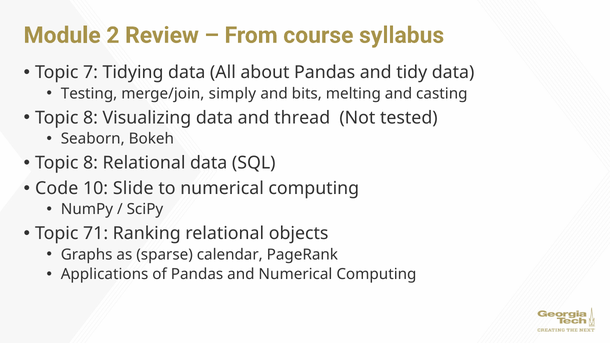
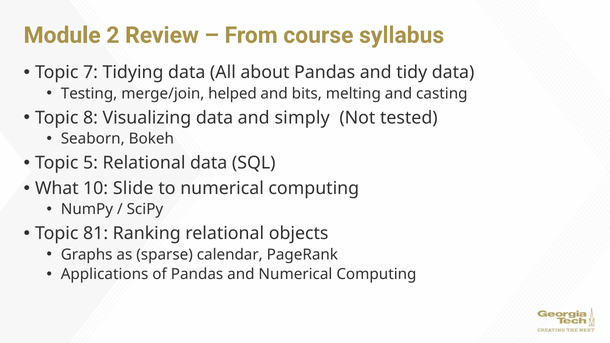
simply: simply -> helped (233, 94)
thread: thread -> simply (302, 118)
8: 8 -> 5 (91, 163)
Code: Code -> What (57, 188)
71: 71 -> 81 (96, 234)
